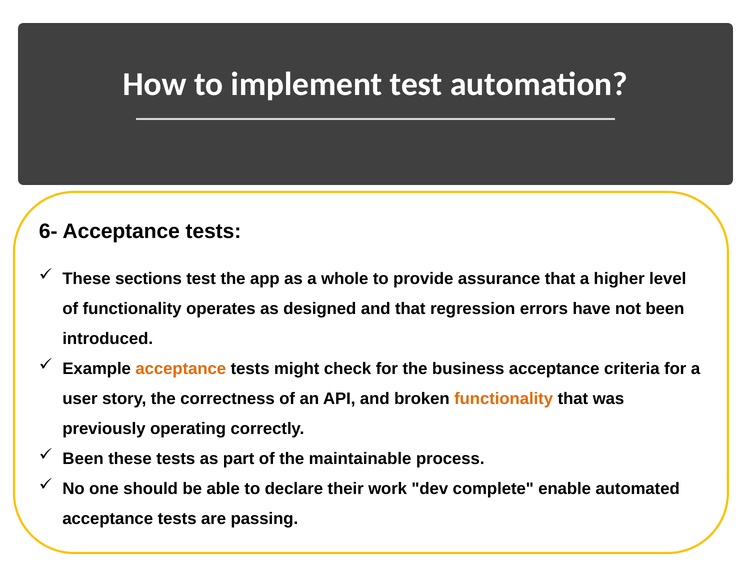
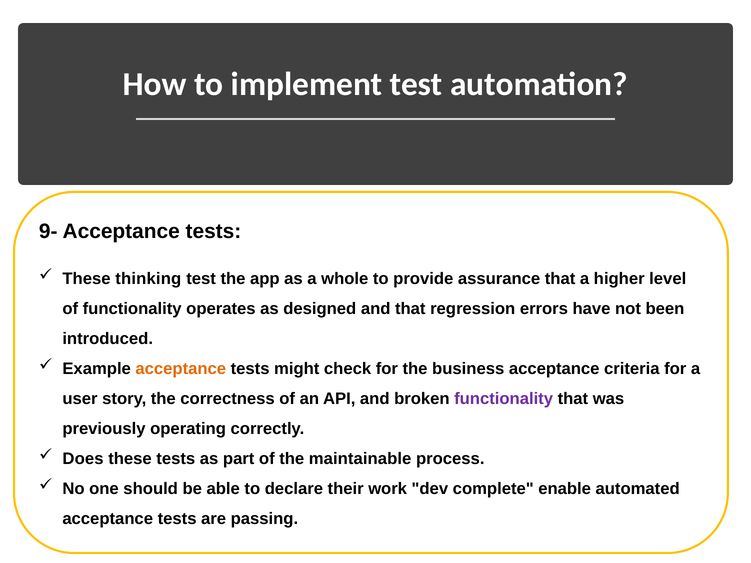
6-: 6- -> 9- (48, 232)
sections: sections -> thinking (148, 279)
functionality colour: orange -> purple (504, 399)
Been: Been -> Does (83, 459)
